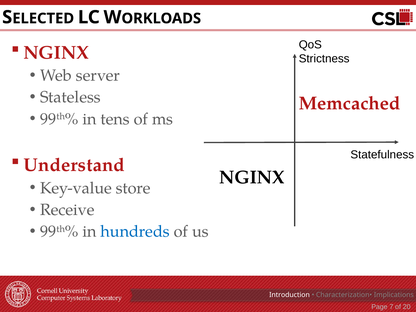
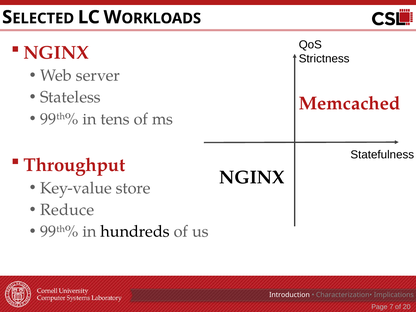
Understand: Understand -> Throughput (74, 165)
Receive: Receive -> Reduce (67, 210)
hundreds colour: blue -> black (135, 232)
